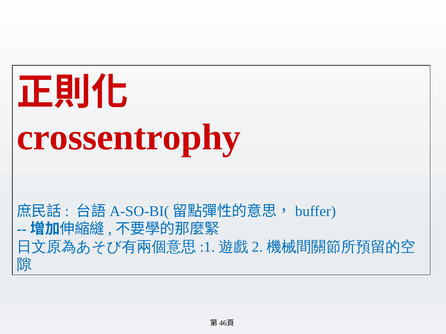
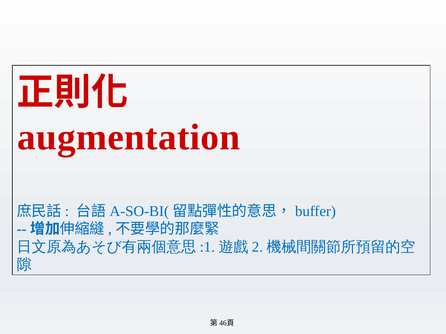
crossentrophy: crossentrophy -> augmentation (129, 137)
